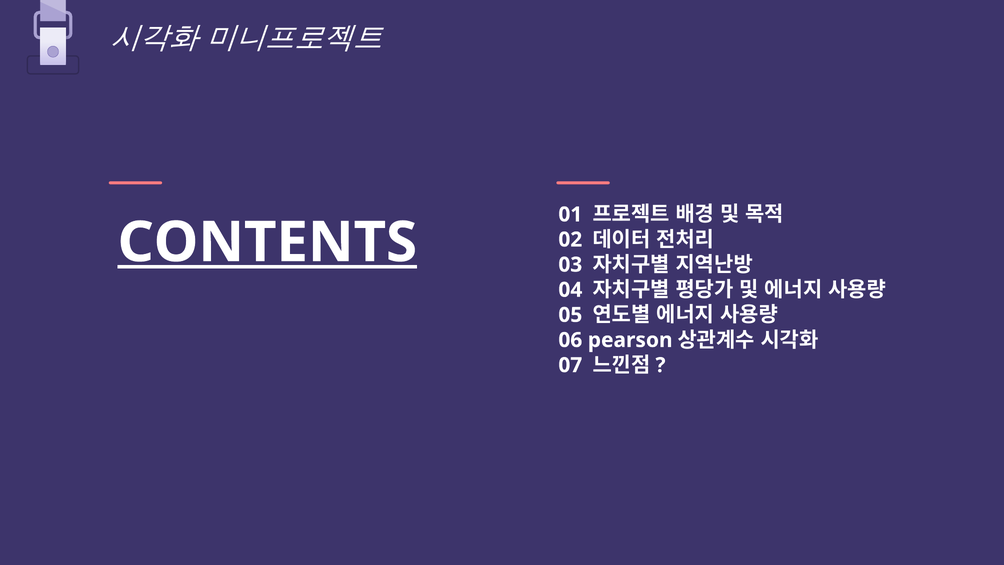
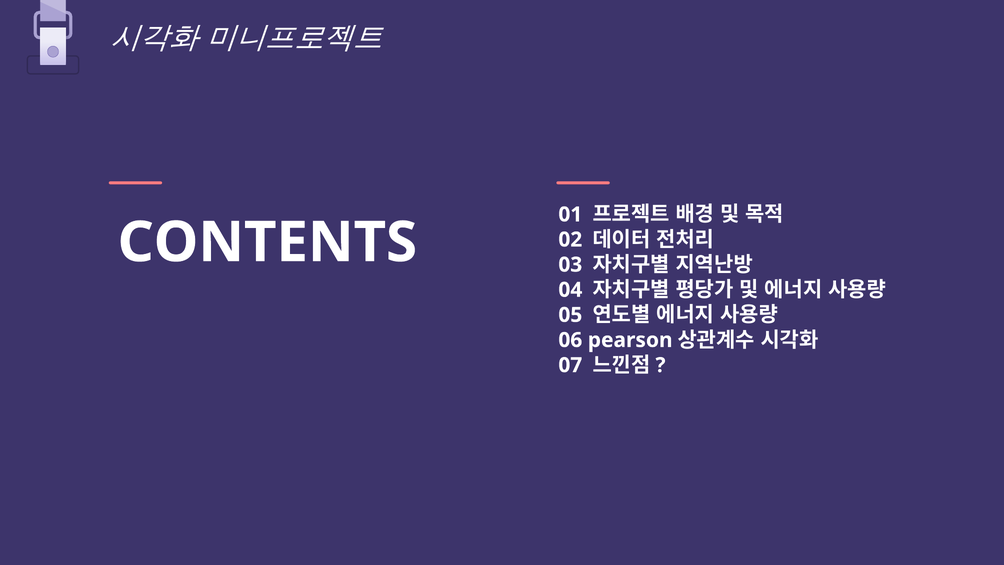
CONTENTS underline: present -> none (267, 242)
